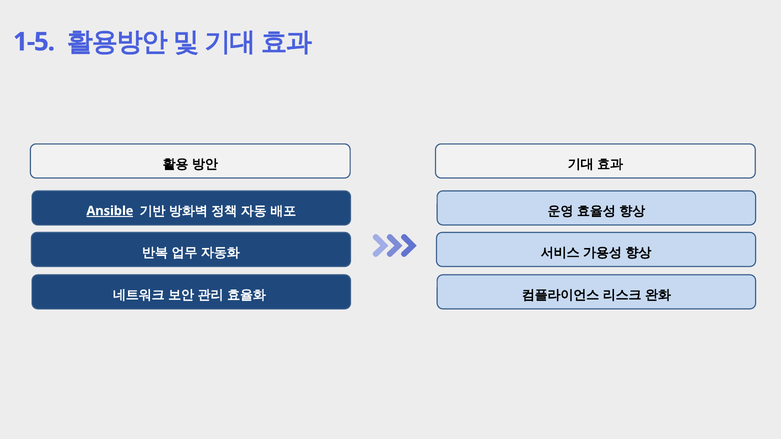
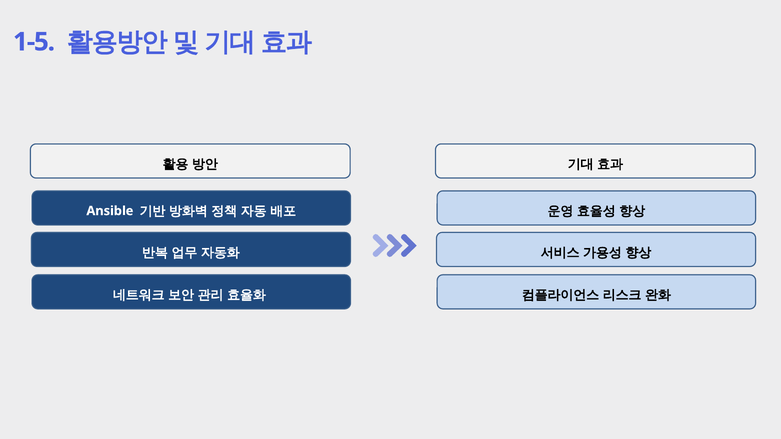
Ansible underline: present -> none (110, 211)
